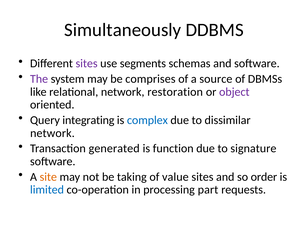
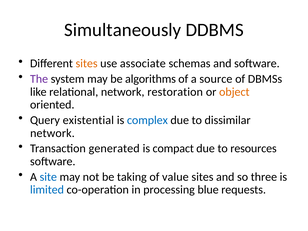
sites colour: purple -> orange (87, 63)
segments: segments -> associate (143, 63)
comprises: comprises -> algorithms (151, 79)
object colour: purple -> orange (234, 92)
integrating: integrating -> existential (88, 120)
function: function -> compact (173, 148)
signature: signature -> resources (253, 148)
site colour: orange -> blue (48, 177)
order: order -> three (264, 177)
part: part -> blue (208, 190)
